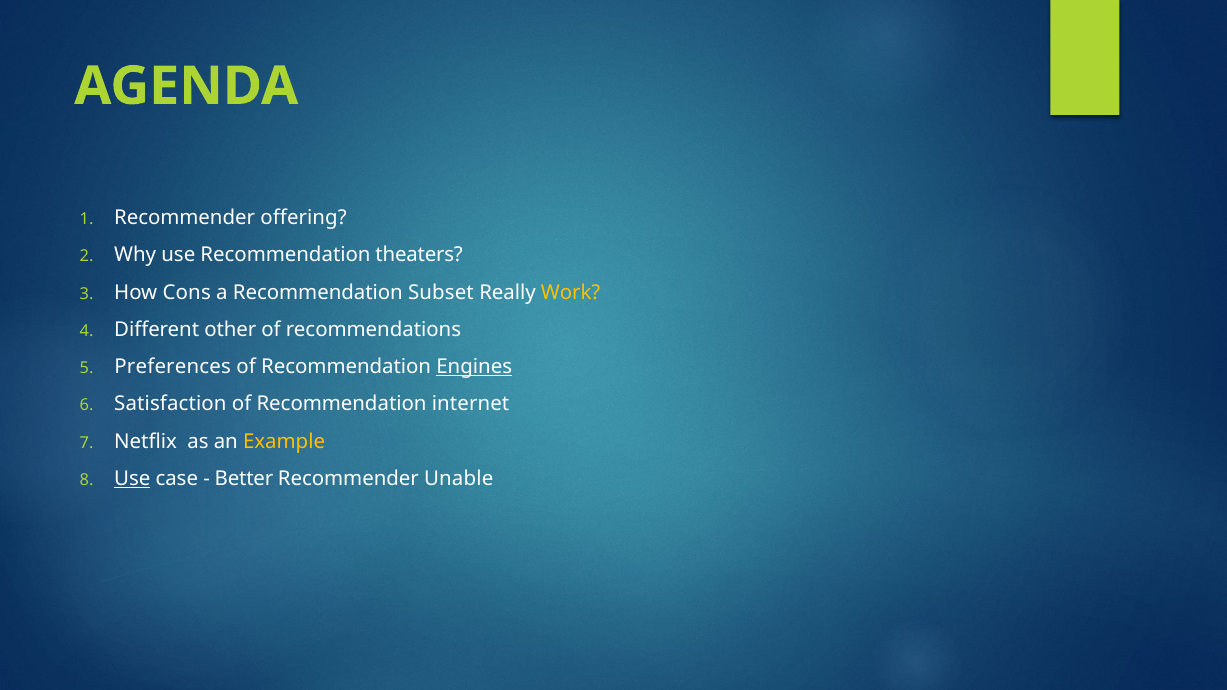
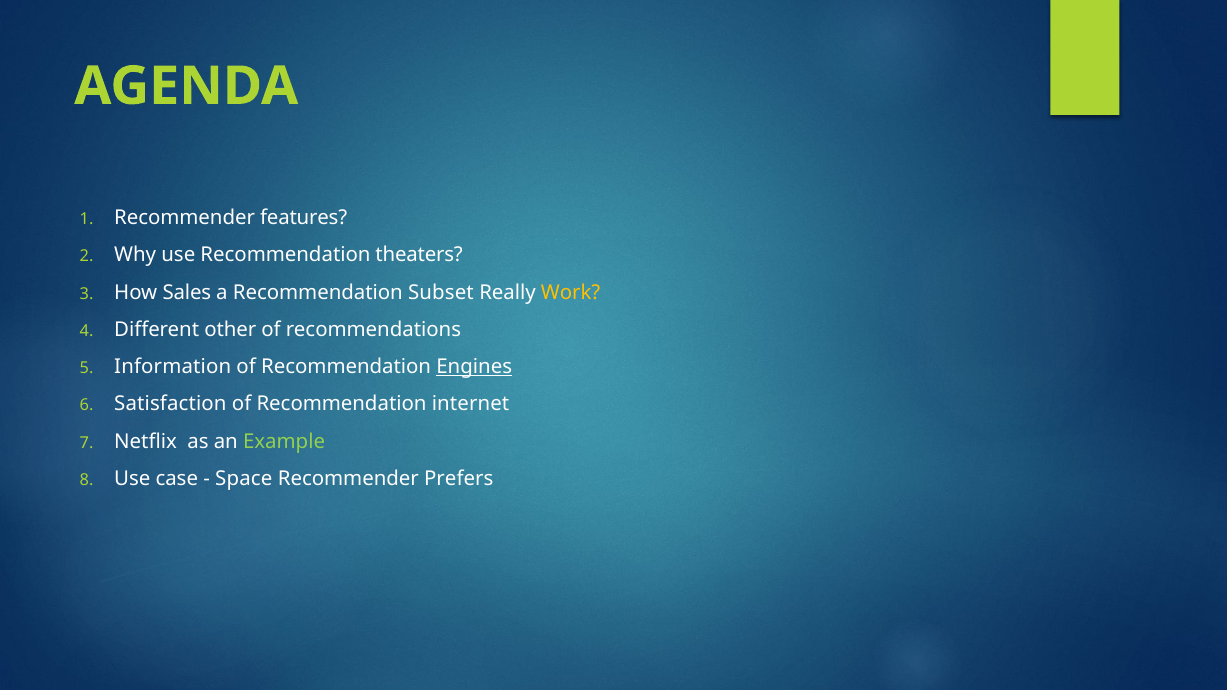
offering: offering -> features (304, 218)
Cons: Cons -> Sales (187, 292)
Preferences: Preferences -> Information (173, 367)
Example colour: yellow -> light green (284, 441)
Use underline: present -> none (132, 479)
Better: Better -> Space (244, 479)
Unable: Unable -> Prefers (459, 479)
